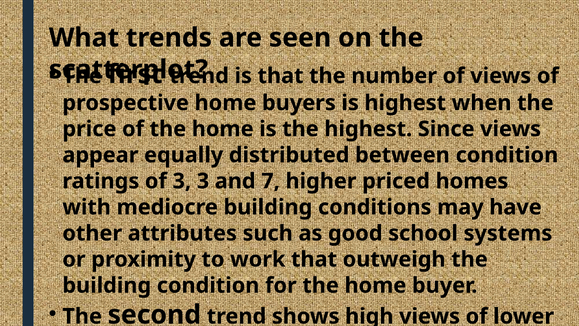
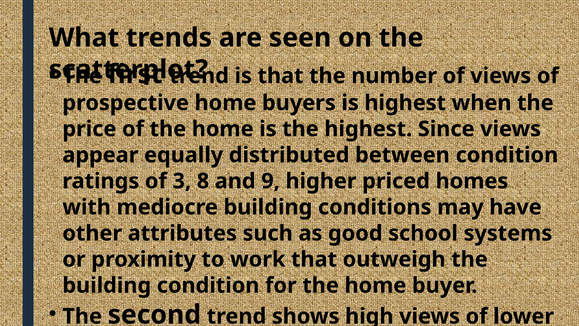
3 3: 3 -> 8 (203, 181)
7: 7 -> 9 (271, 181)
